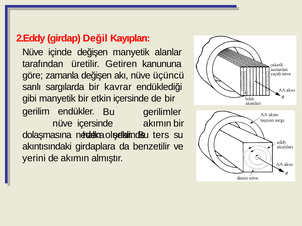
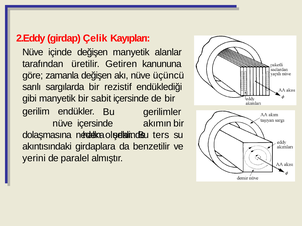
Değil: Değil -> Çelik (95, 38)
kavrar: kavrar -> rezistif (118, 87)
etkin: etkin -> sabit (101, 99)
akımın: akımın -> paralel (75, 158)
